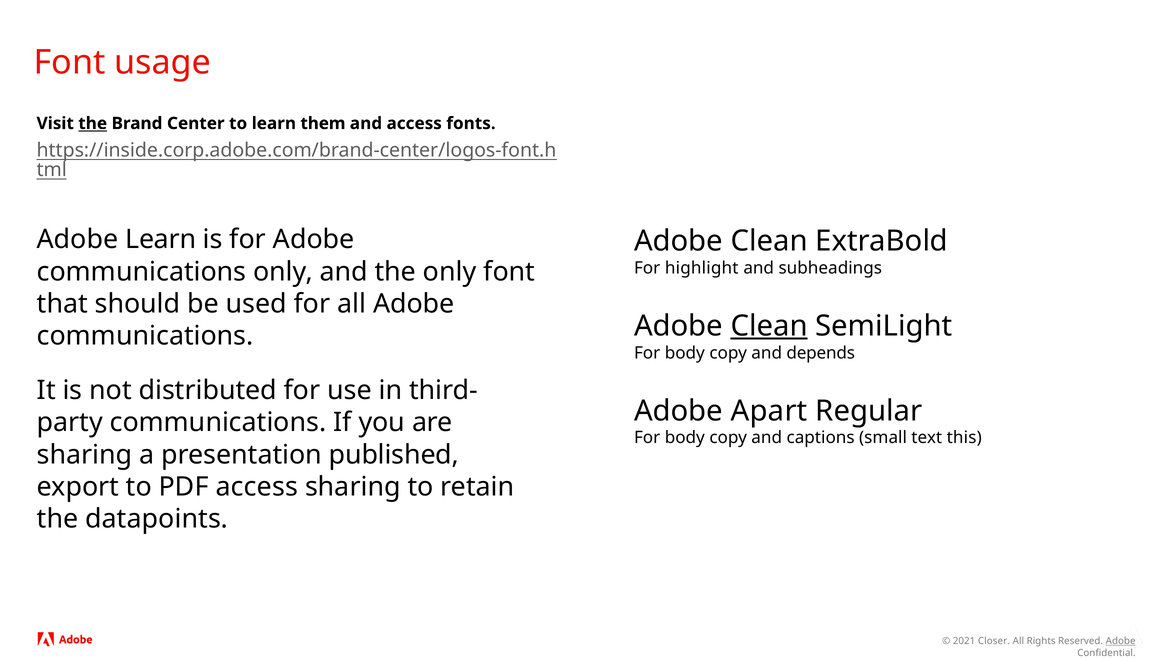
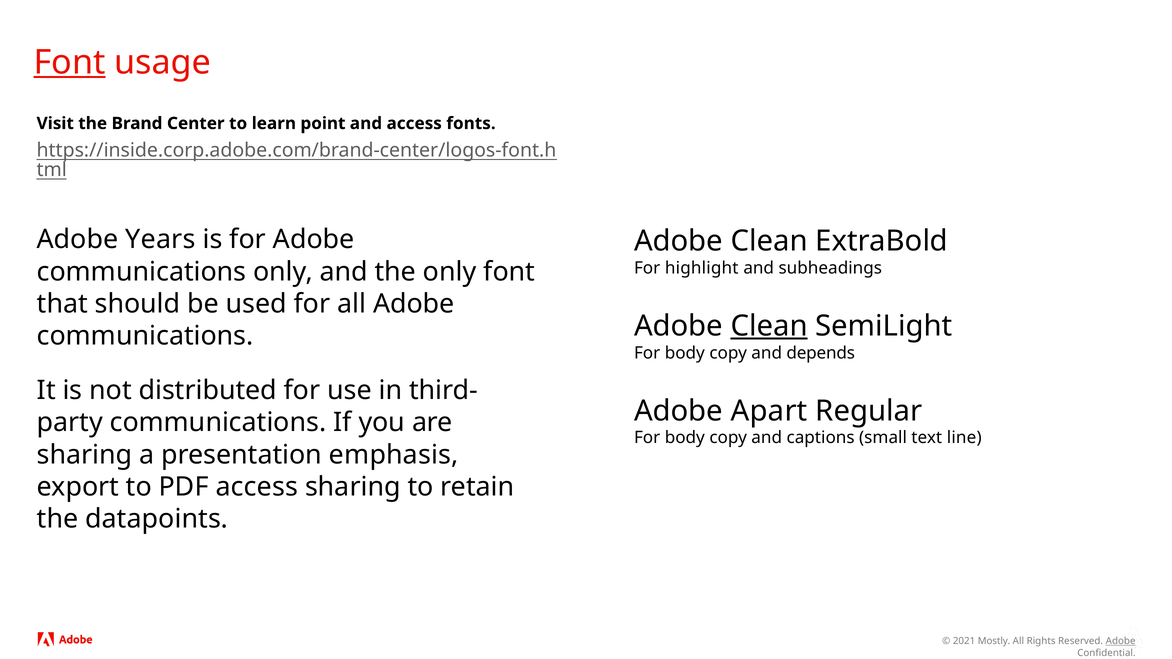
Font underline: none -> present (70, 62)
the underline: present -> none (93, 124)
them: them -> point (323, 124)
Adobe Learn: Learn -> Years (160, 240)
this: this -> line (964, 438)
published: published -> emphasis (394, 455)
Closer: Closer -> Mostly (994, 642)
